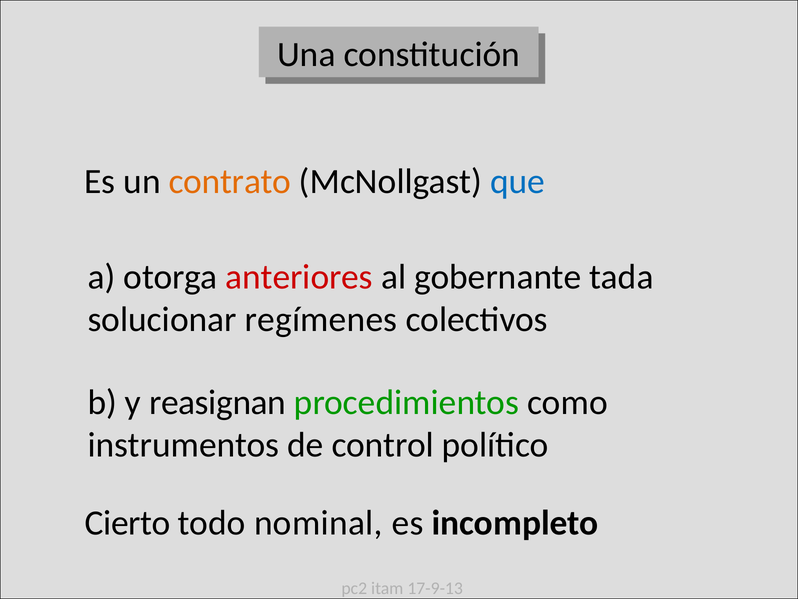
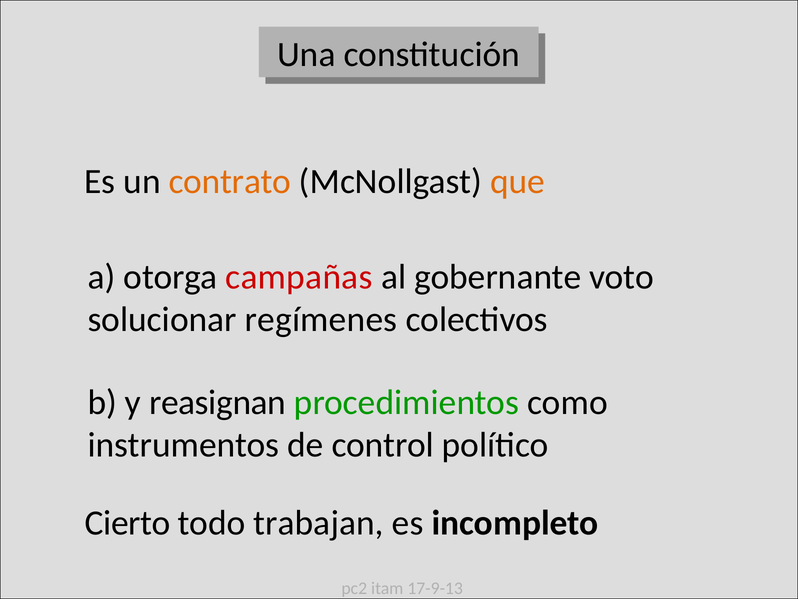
que colour: blue -> orange (518, 181)
anteriores: anteriores -> campañas (299, 277)
tada: tada -> voto (621, 277)
nominal: nominal -> trabajan (319, 522)
